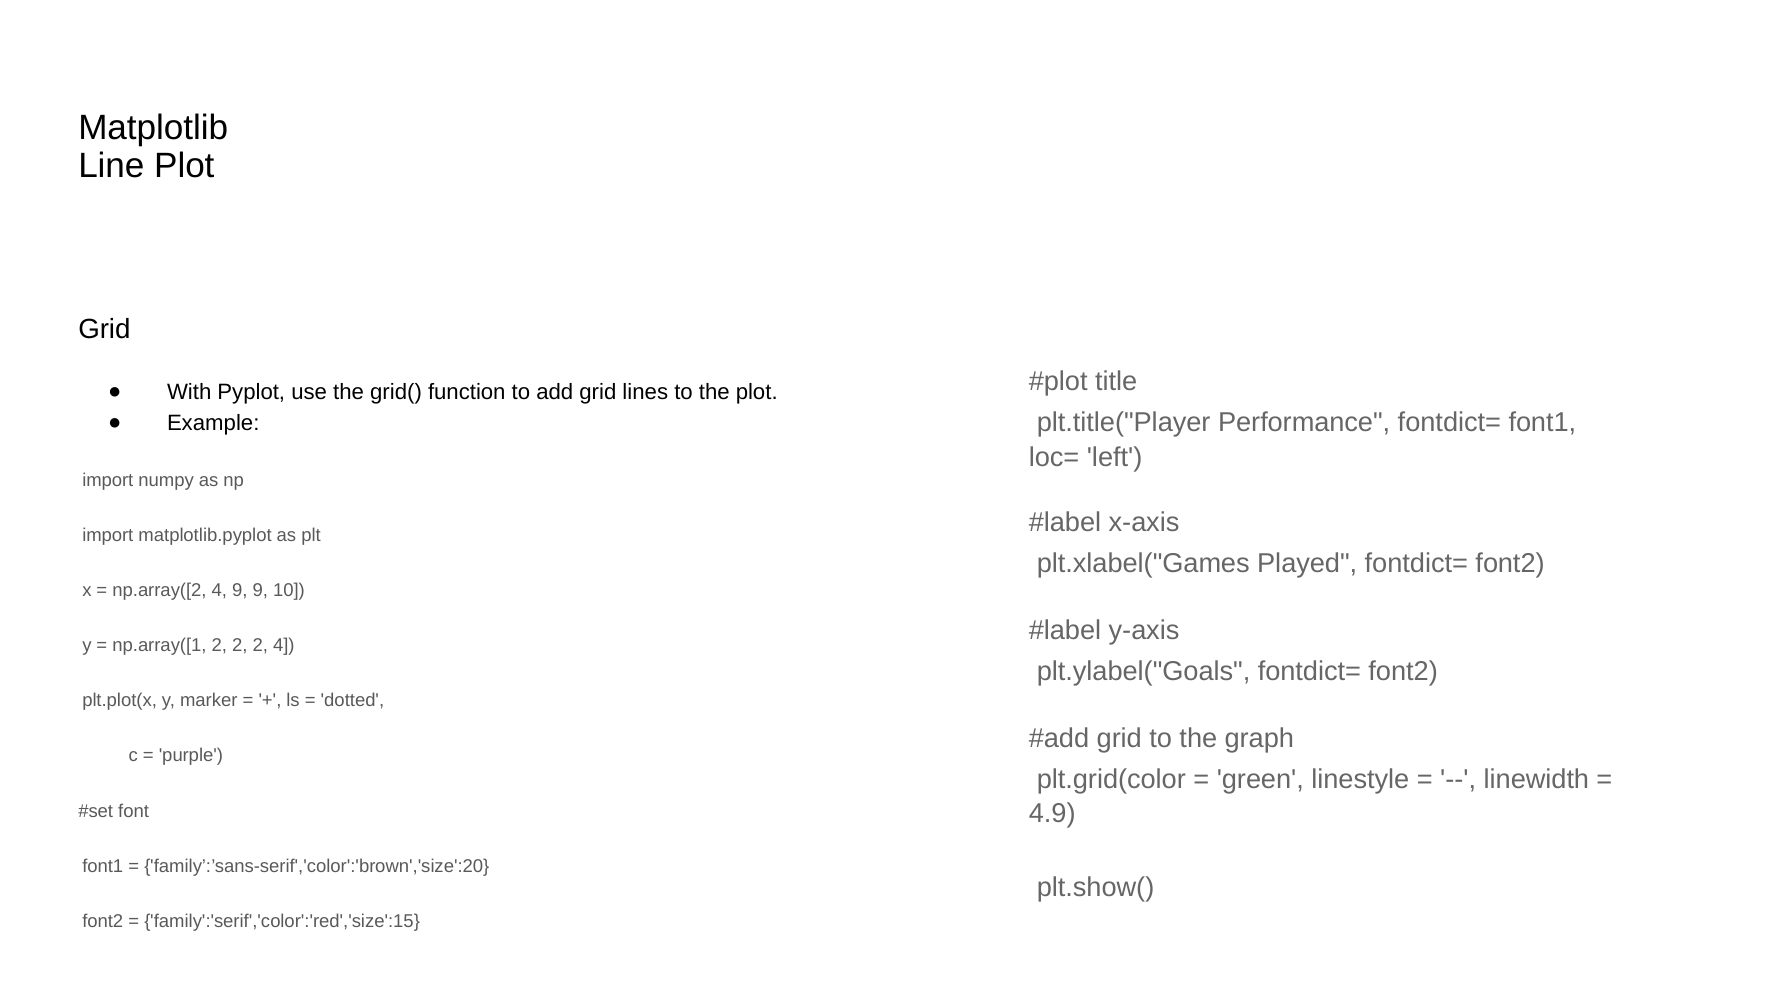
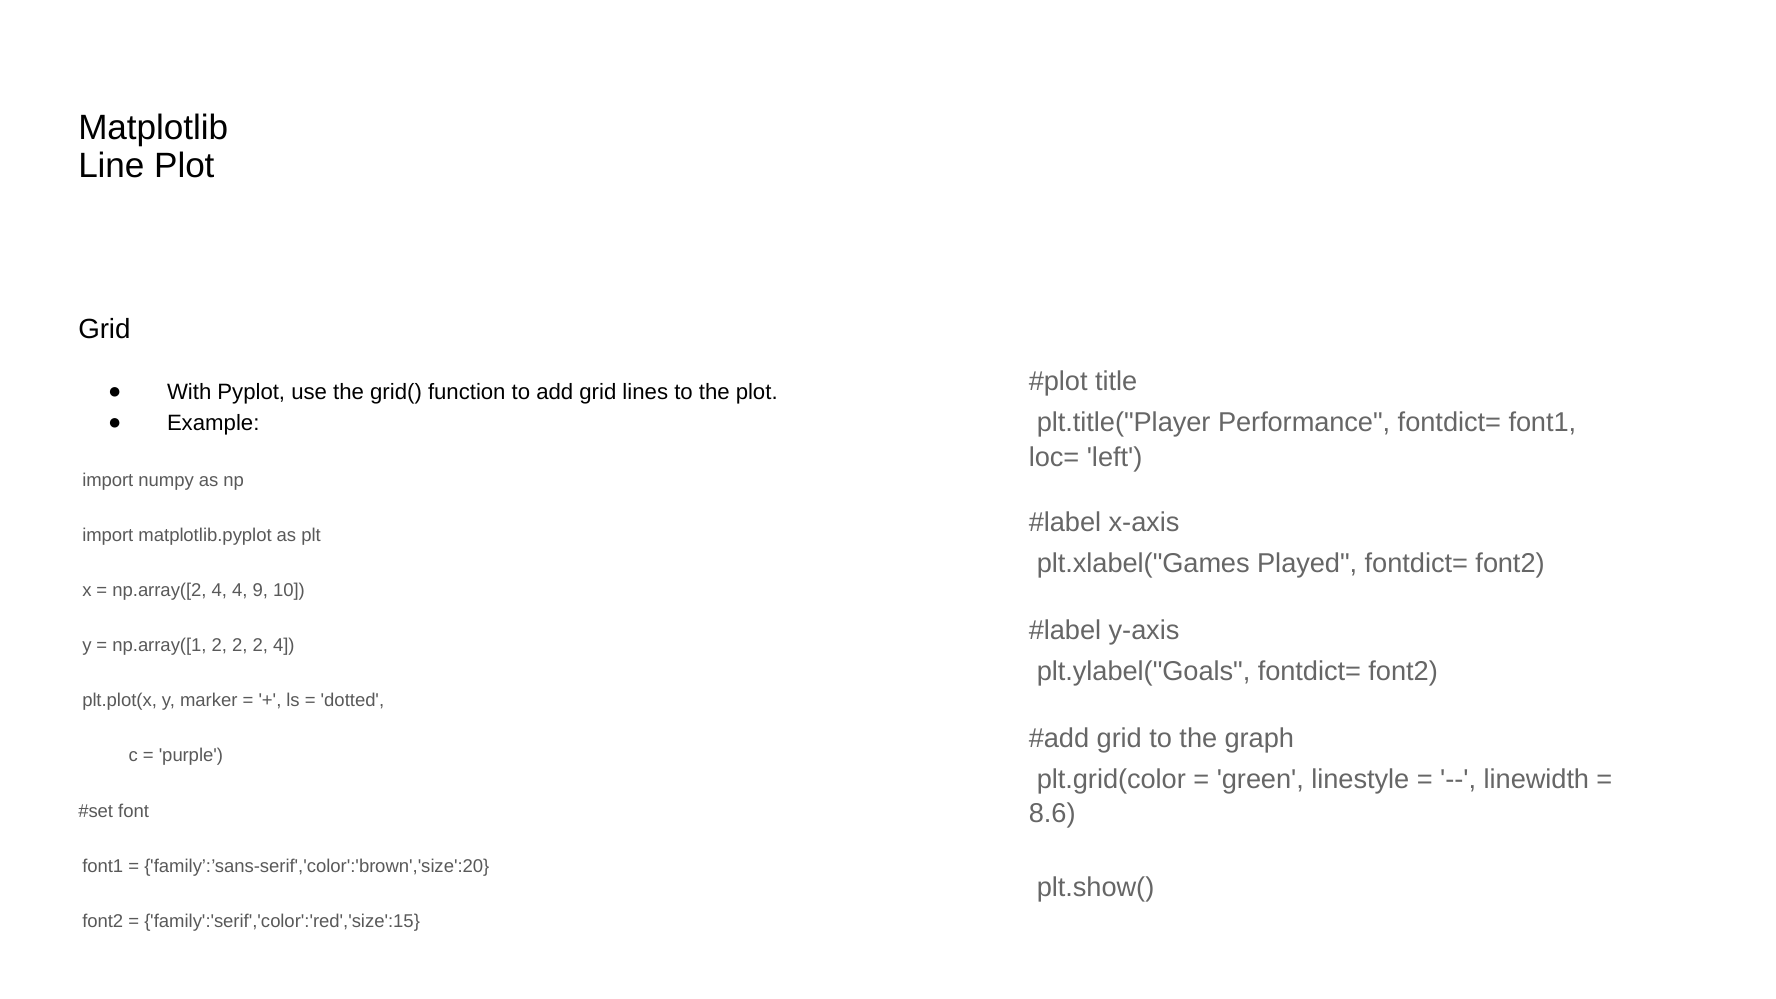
4 9: 9 -> 4 (240, 590)
4.9: 4.9 -> 8.6 (1052, 814)
